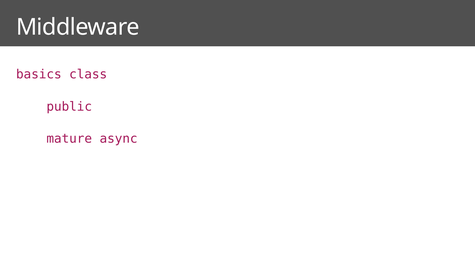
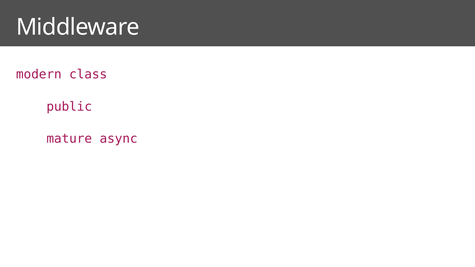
basics: basics -> modern (39, 74)
